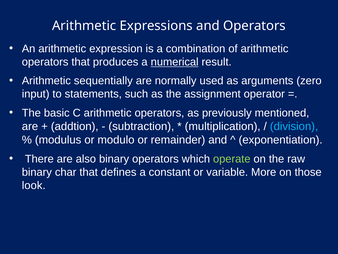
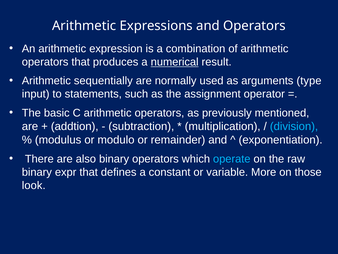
zero: zero -> type (309, 81)
operate colour: light green -> light blue (232, 159)
char: char -> expr (66, 172)
